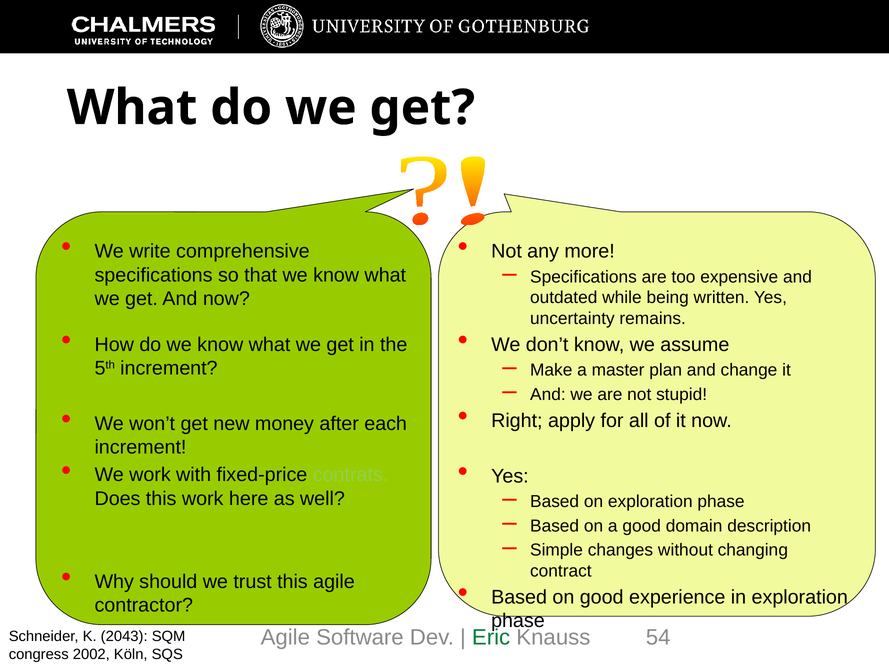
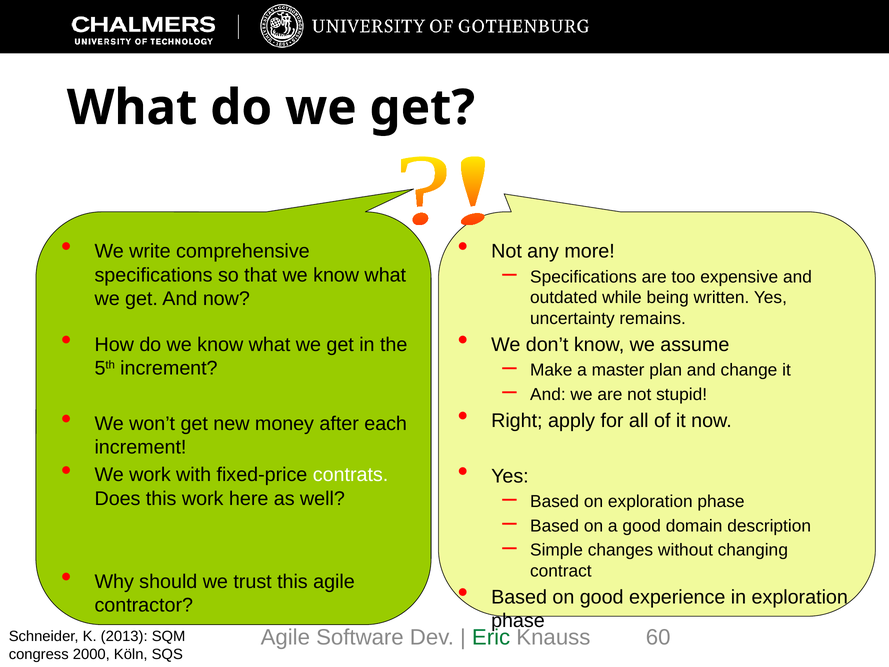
contrats colour: light green -> white (351, 475)
54: 54 -> 60 (658, 637)
2043: 2043 -> 2013 (124, 636)
2002: 2002 -> 2000 (91, 654)
